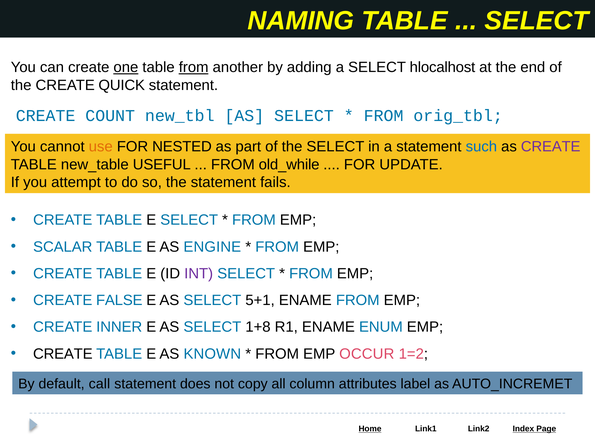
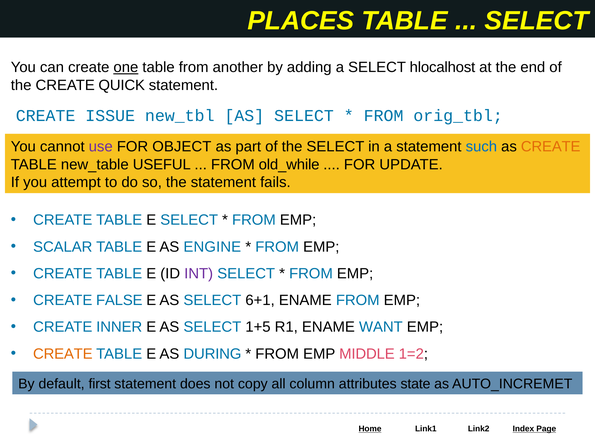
NAMING: NAMING -> PLACES (301, 21)
from underline: present -> none (194, 67)
COUNT: COUNT -> ISSUE (110, 116)
use colour: orange -> purple (101, 147)
NESTED: NESTED -> OBJECT (182, 147)
CREATE colour: purple -> orange (551, 147)
5+1: 5+1 -> 6+1 (260, 300)
1+8: 1+8 -> 1+5 (258, 327)
ENUM: ENUM -> WANT (381, 327)
CREATE colour: black -> orange (63, 354)
KNOWN: KNOWN -> DURING (212, 354)
OCCUR: OCCUR -> MIDDLE (367, 354)
call: call -> first (100, 384)
label: label -> state (415, 384)
